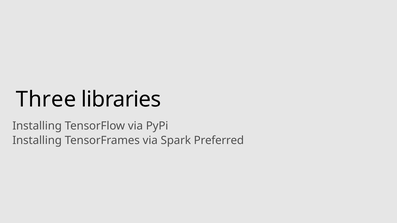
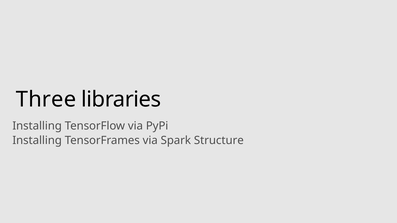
Preferred: Preferred -> Structure (219, 141)
